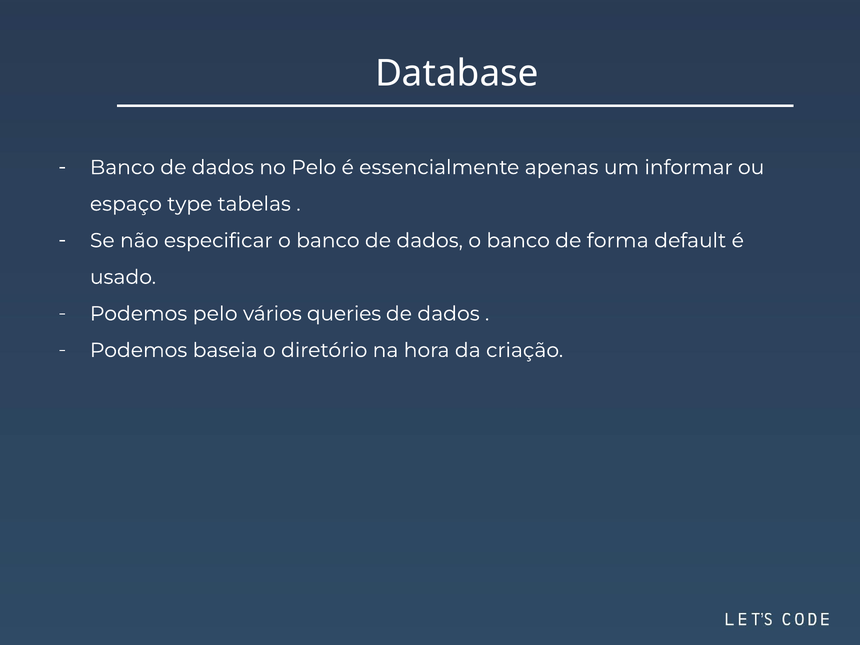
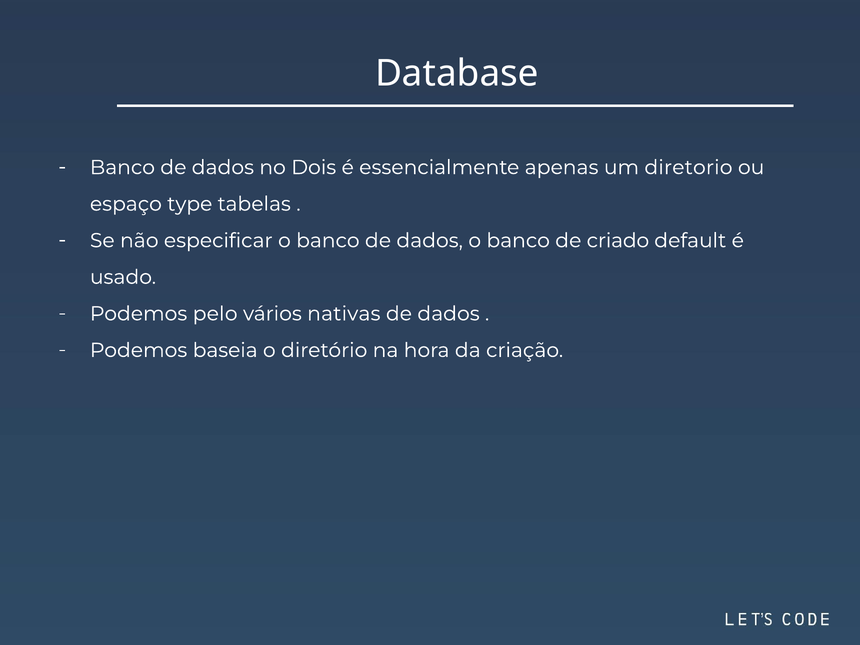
no Pelo: Pelo -> Dois (314, 167)
informar: informar -> diretorio (688, 167)
forma: forma -> criado (618, 241)
queries: queries -> nativas (344, 314)
